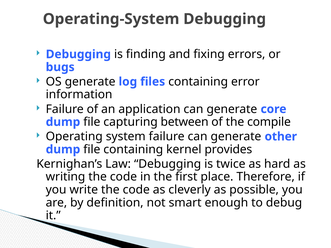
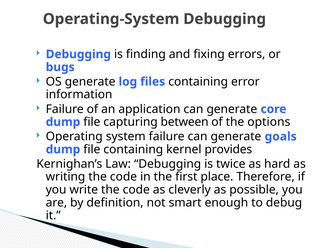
compile: compile -> options (269, 122)
other: other -> goals (281, 137)
